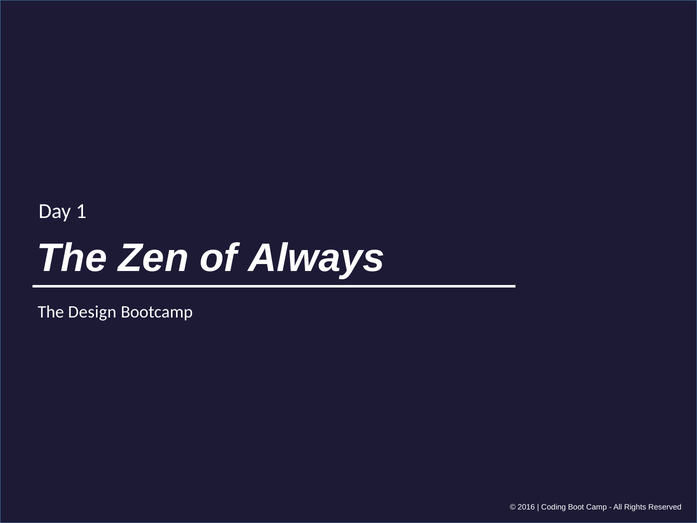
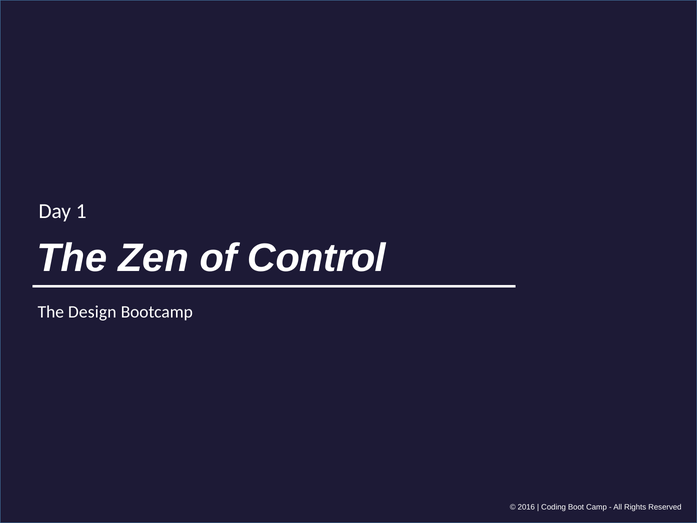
Always: Always -> Control (317, 258)
